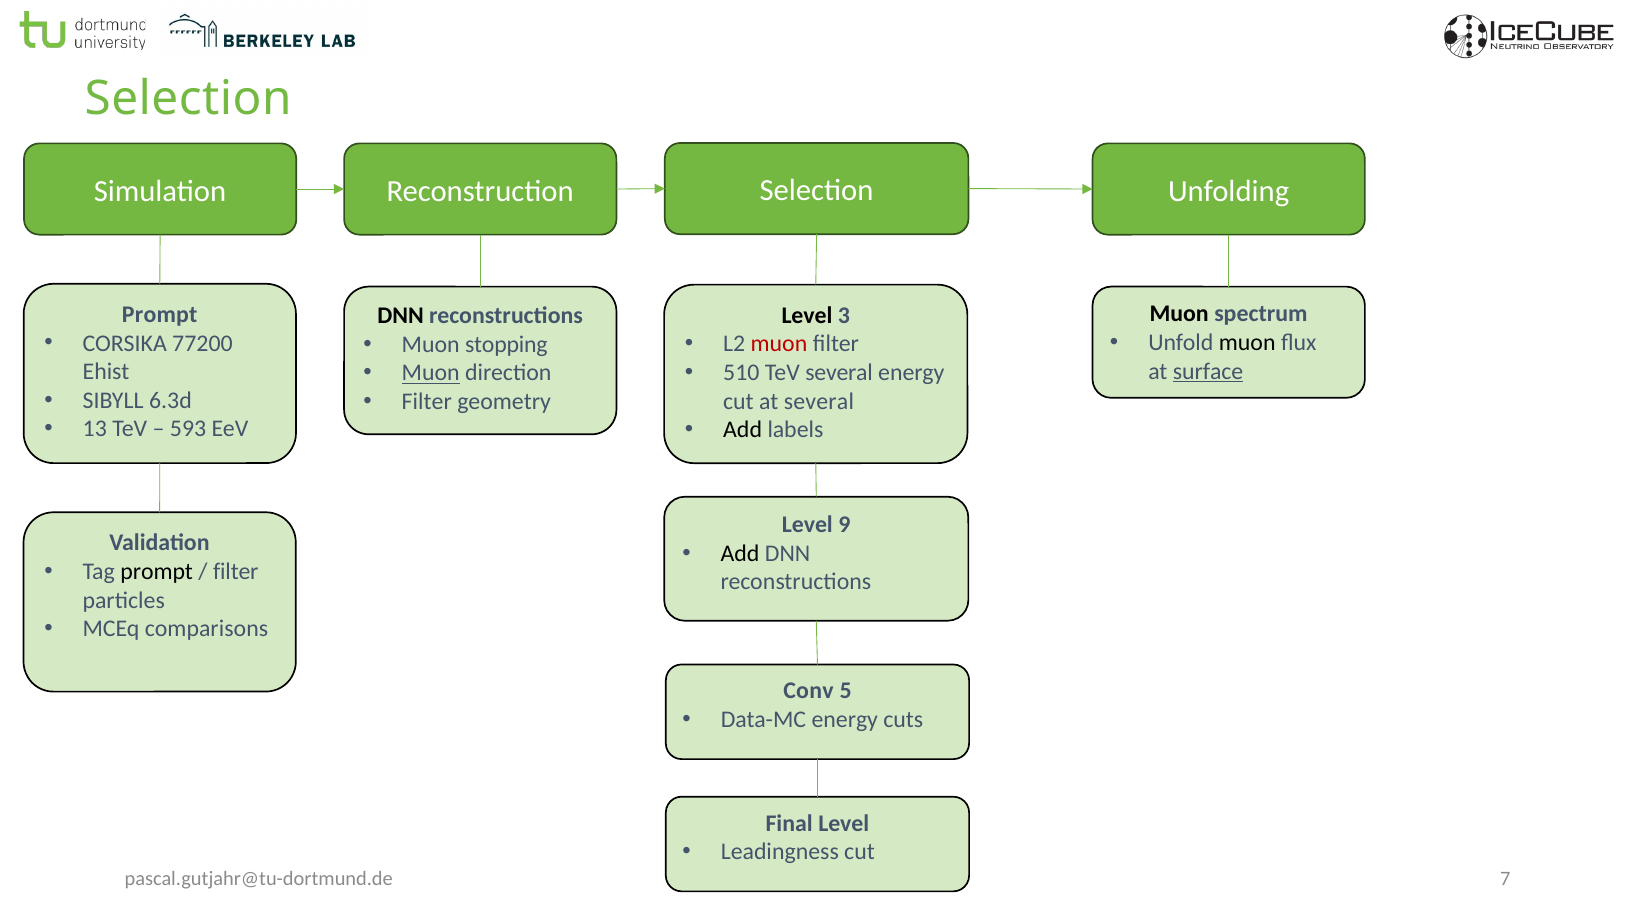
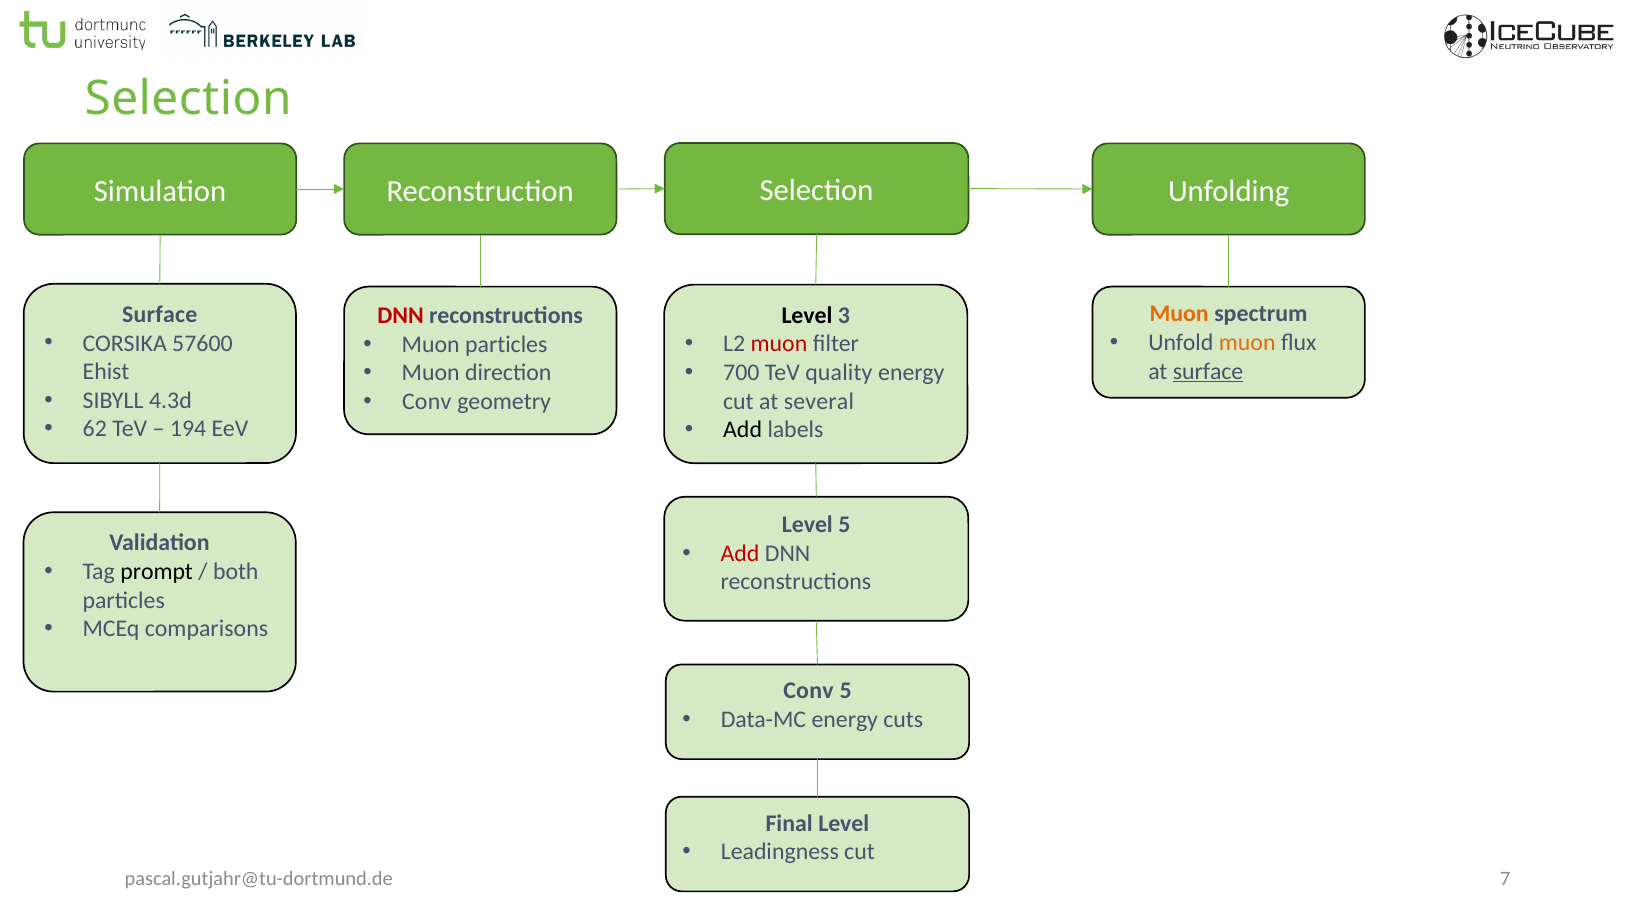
Muon colour: black -> orange (1179, 314)
Prompt: Prompt -> Surface (160, 314)
DNN colour: black -> red (401, 316)
muon colour: black -> orange (1247, 343)
77200: 77200 -> 57600 (203, 343)
Muon stopping: stopping -> particles (506, 344)
510: 510 -> 700 (741, 373)
TeV several: several -> quality (839, 373)
Muon underline: present -> none (431, 373)
6.3d: 6.3d -> 4.3d (170, 400)
Filter: Filter -> Conv (427, 402)
13: 13 -> 62 (95, 429)
593: 593 -> 194 (188, 429)
Level 9: 9 -> 5 (844, 525)
Add colour: black -> red (740, 553)
filter: filter -> both (236, 571)
